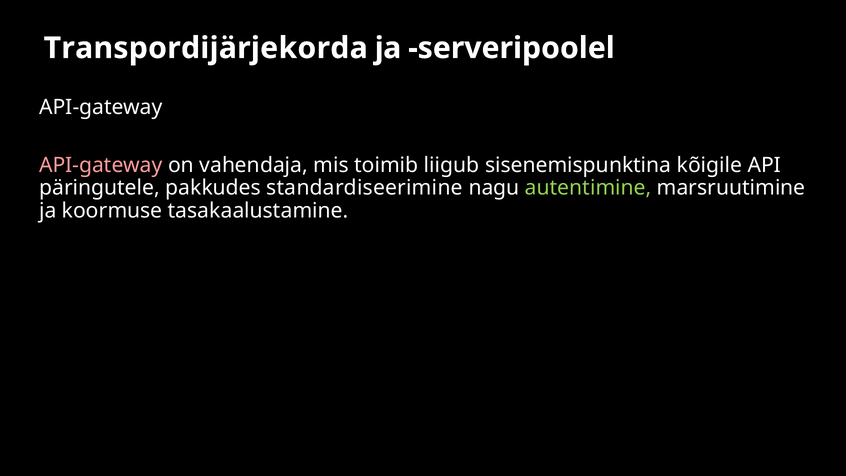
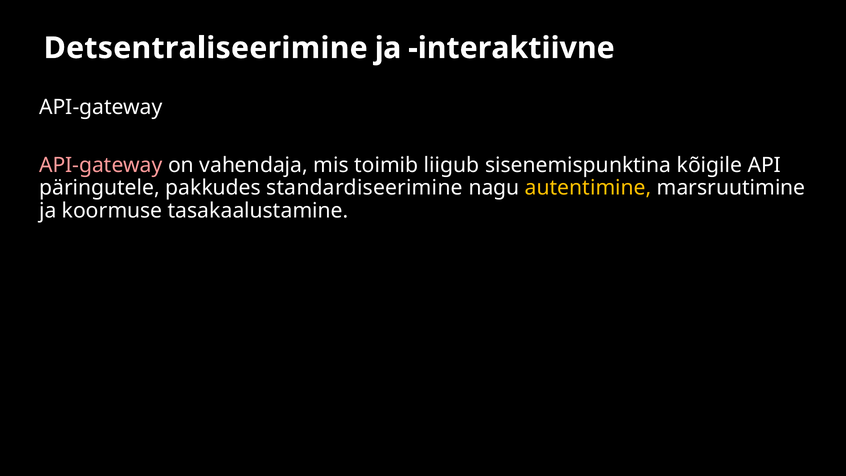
Transpordijärjekorda: Transpordijärjekorda -> Detsentraliseerimine (206, 48)
serveripoolel: serveripoolel -> interaktiivne (511, 48)
autentimine colour: light green -> yellow (588, 188)
